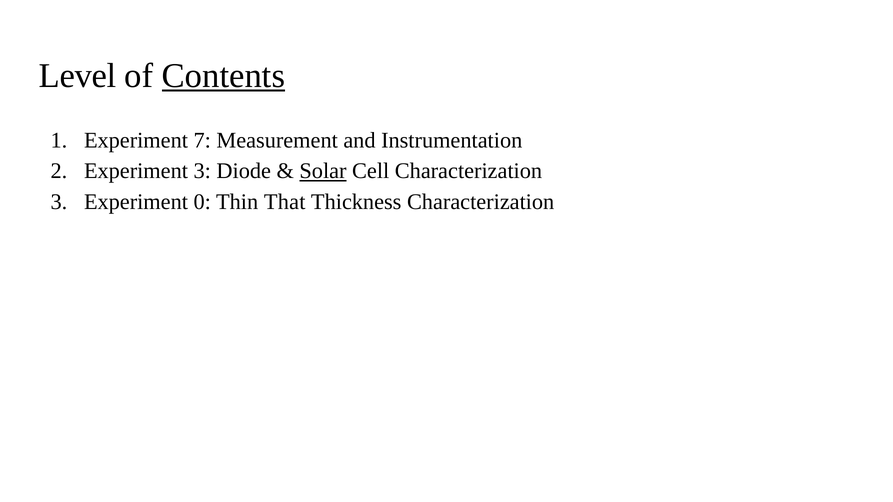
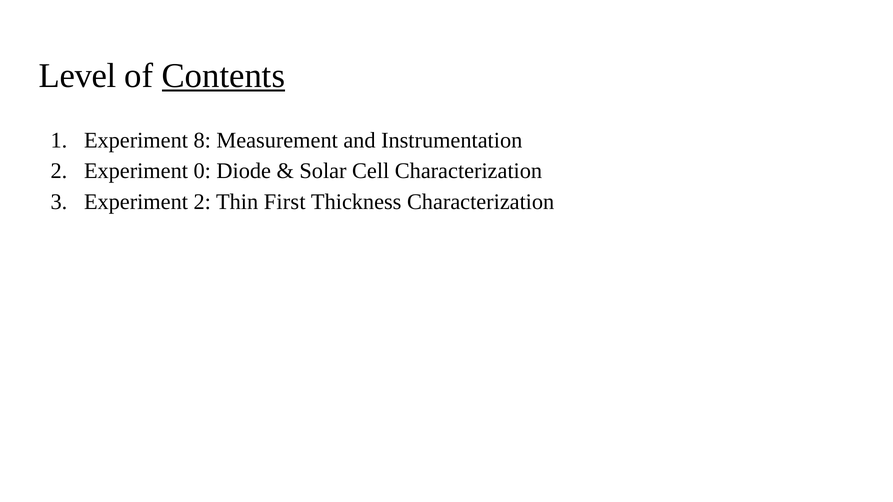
7: 7 -> 8 (202, 140)
Experiment 3: 3 -> 0 (202, 171)
Solar underline: present -> none (323, 171)
Experiment 0: 0 -> 2 (202, 202)
That: That -> First (285, 202)
